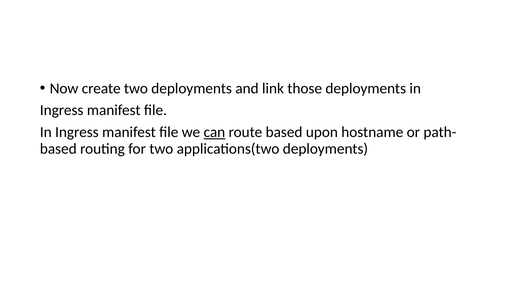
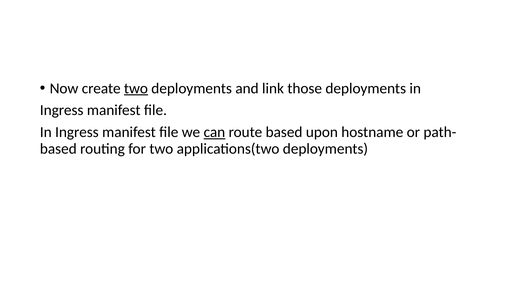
two underline: none -> present (136, 88)
